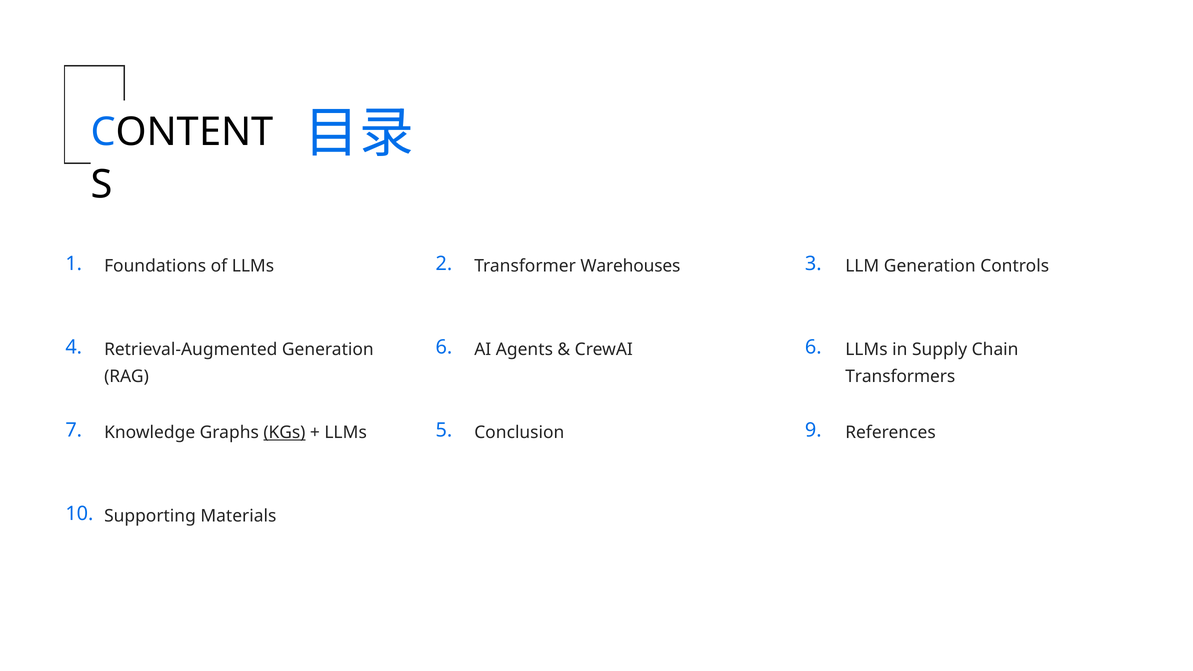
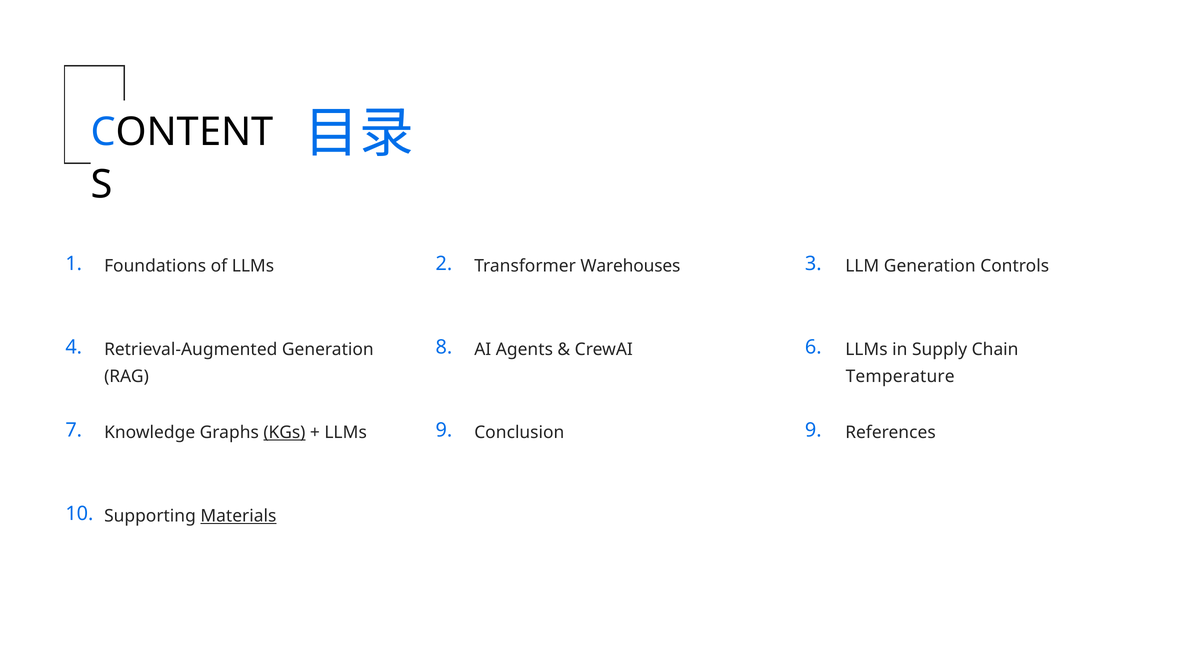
4 6: 6 -> 8 (444, 347)
Transformers: Transformers -> Temperature (900, 376)
7 5: 5 -> 9 (444, 430)
Materials underline: none -> present (238, 516)
